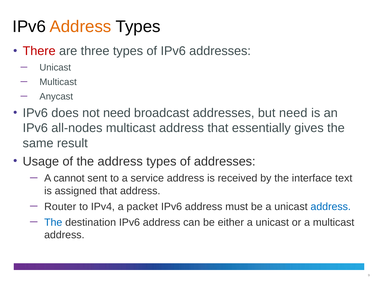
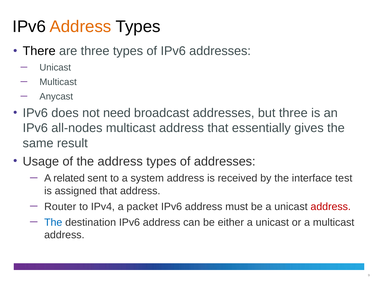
There colour: red -> black (39, 51)
but need: need -> three (293, 113)
cannot: cannot -> related (69, 179)
service: service -> system (147, 179)
text: text -> test (344, 179)
address colour: blue -> red (331, 207)
